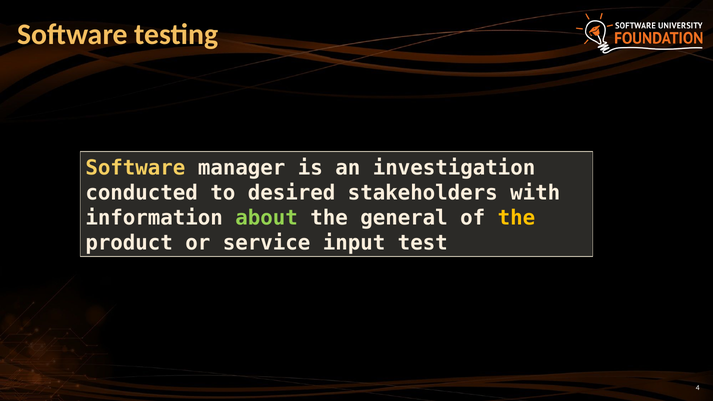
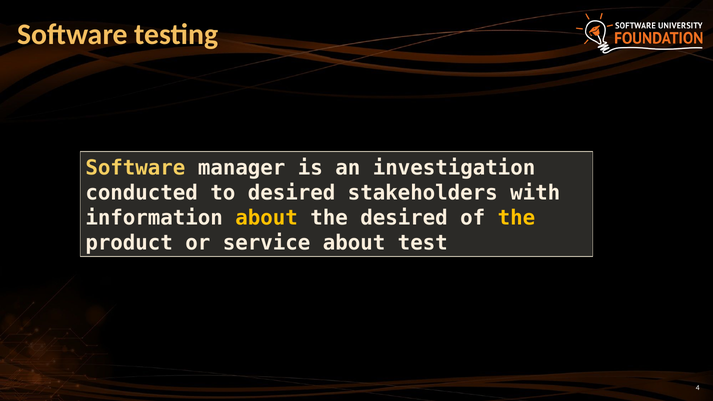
about colour: light green -> yellow (267, 218)
the general: general -> desired (404, 218)
service input: input -> about (354, 243)
